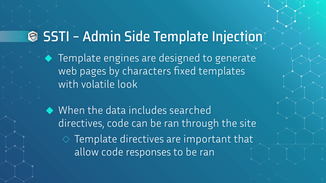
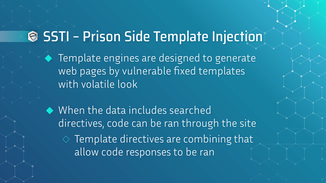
Admin: Admin -> Prison (102, 37)
characters: characters -> vulnerable (147, 71)
important: important -> combining (207, 139)
